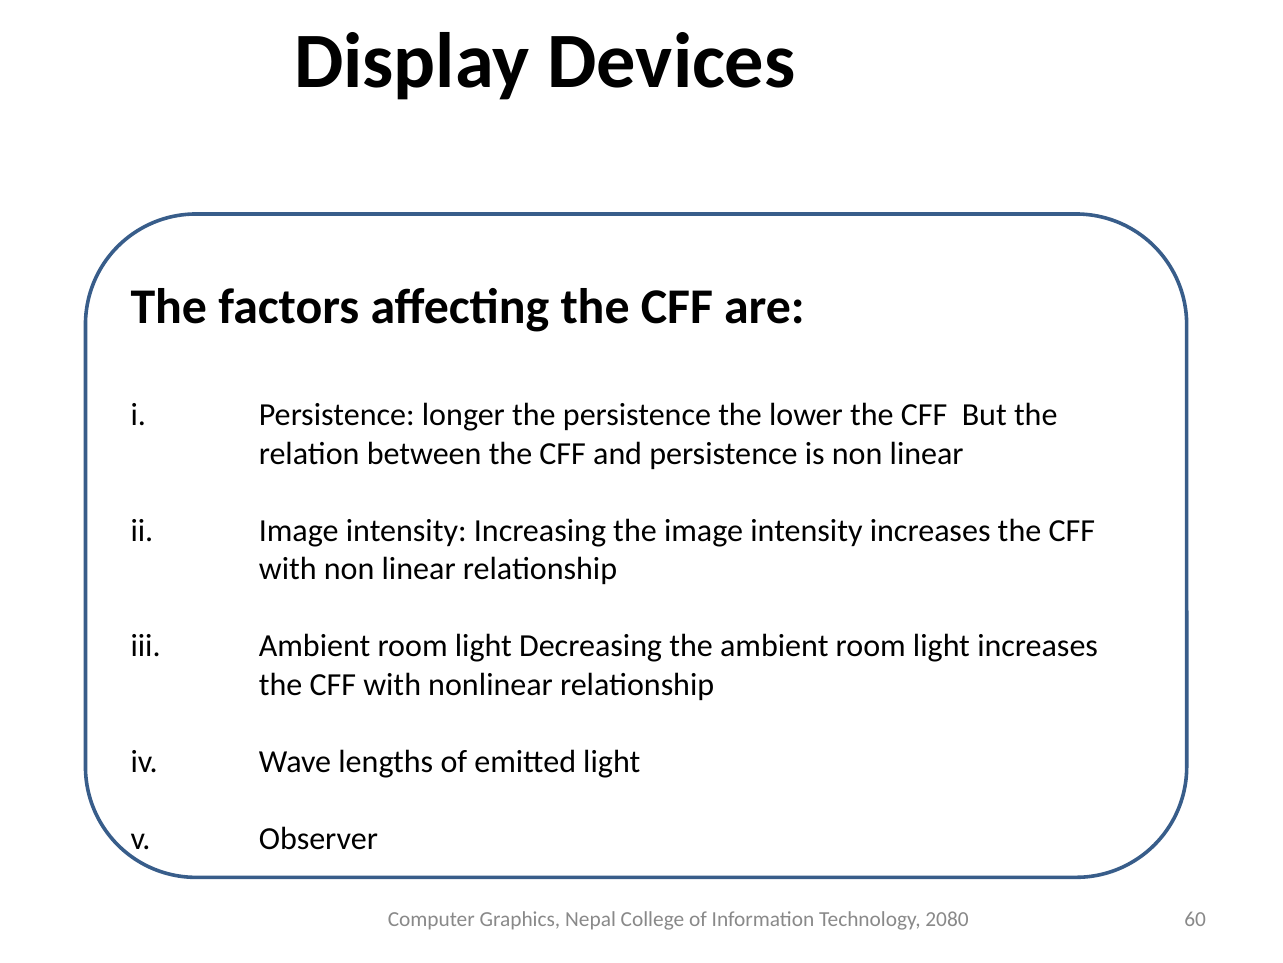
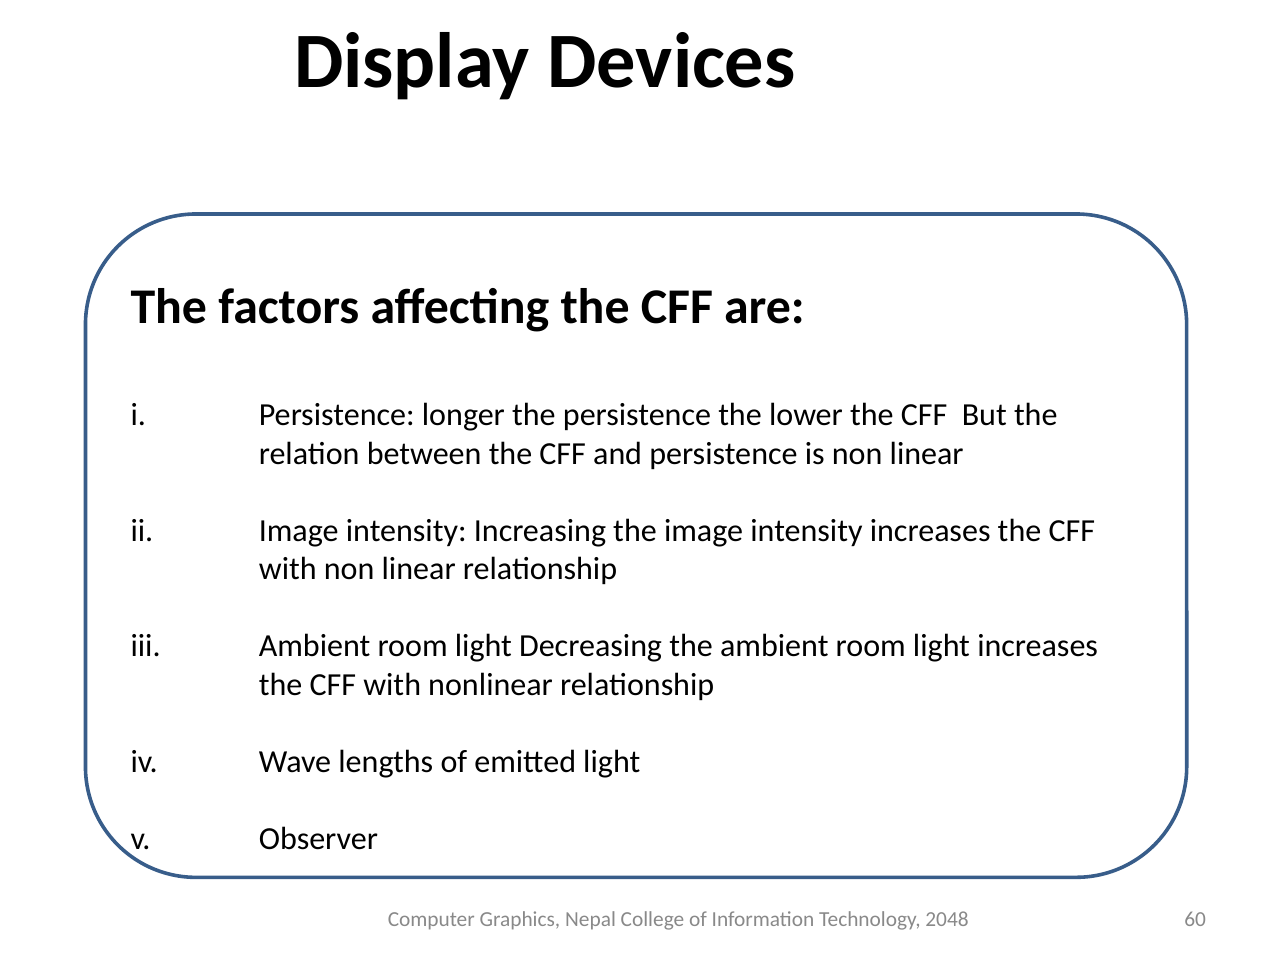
2080: 2080 -> 2048 (947, 919)
